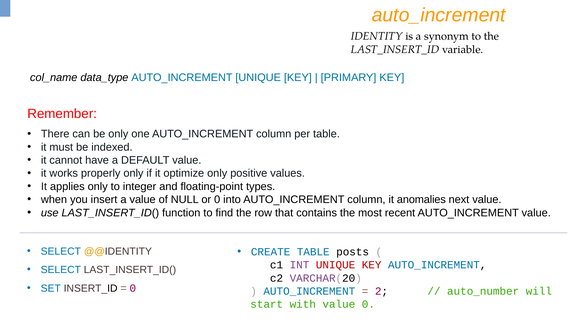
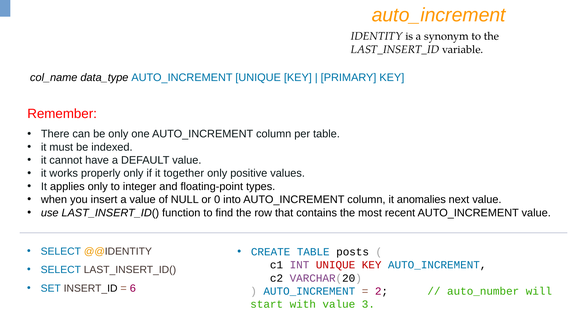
optimize: optimize -> together (184, 173)
0: 0 -> 6 (133, 288)
value 0: 0 -> 3 (368, 304)
